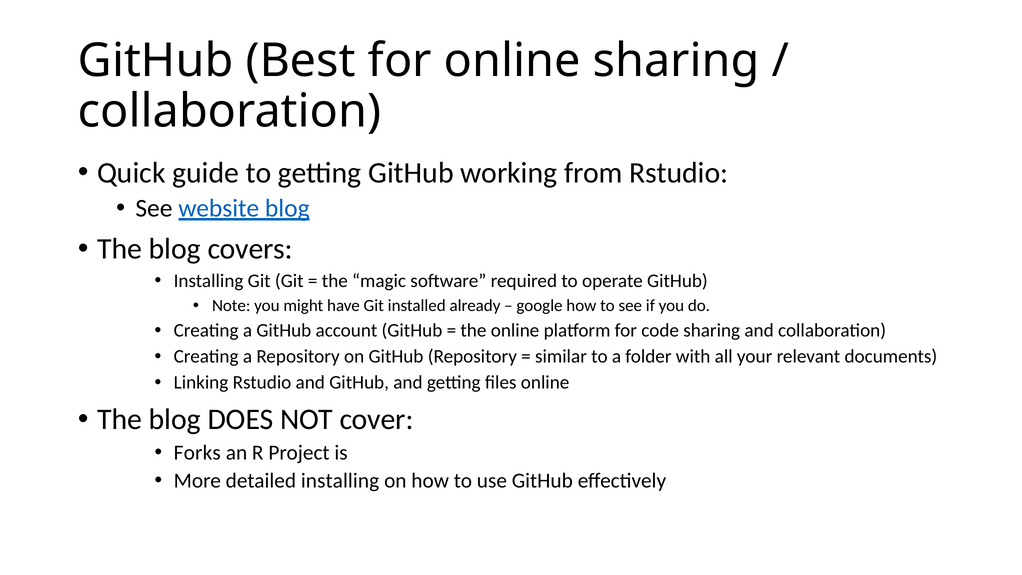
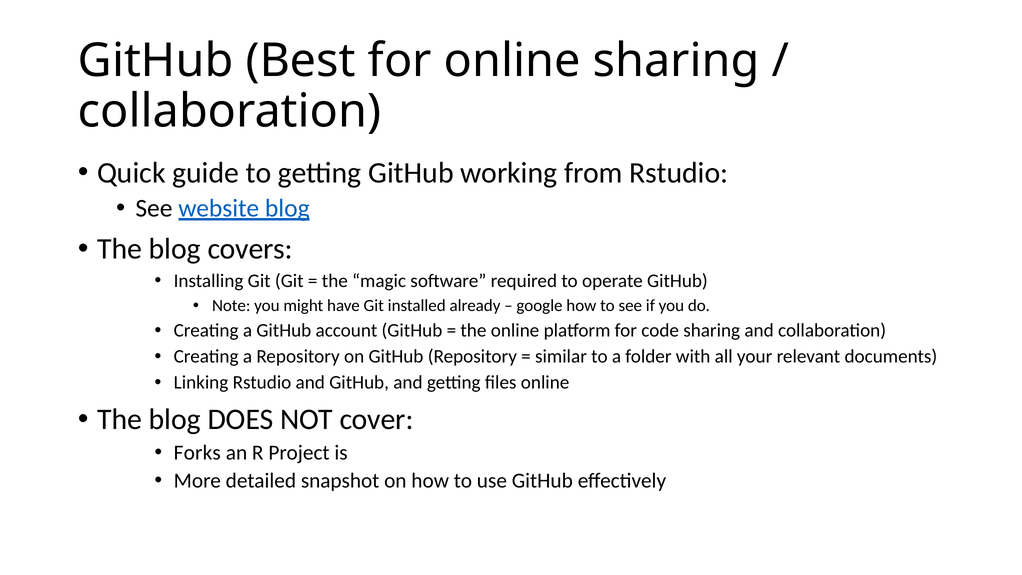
detailed installing: installing -> snapshot (340, 481)
